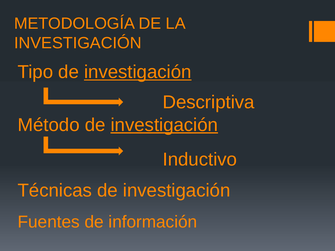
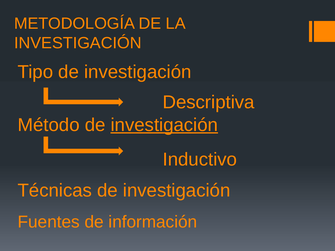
investigación underline: present -> none (138, 72)
